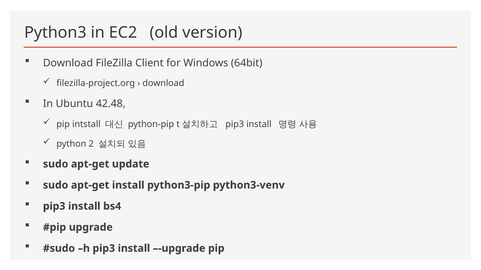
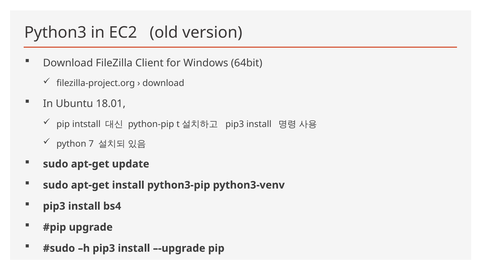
42.48: 42.48 -> 18.01 (111, 104)
2: 2 -> 7 (91, 144)
